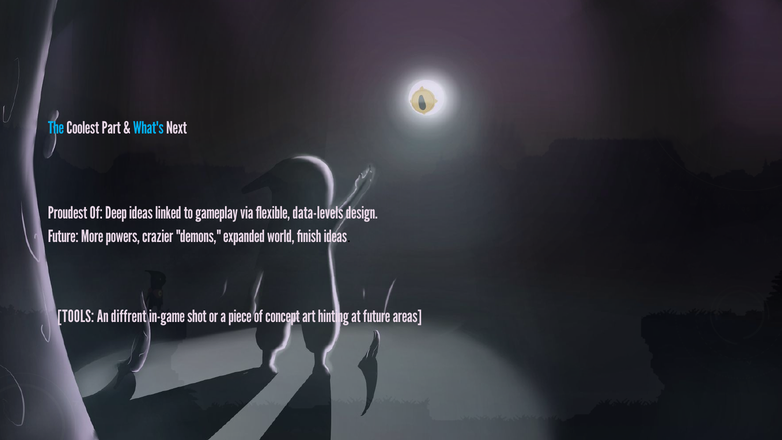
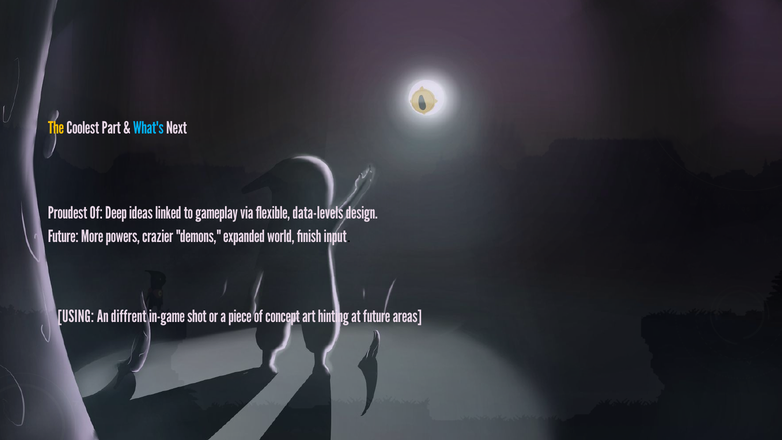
The colour: light blue -> yellow (56, 128)
finish ideas: ideas -> input (335, 237)
TOOLS: TOOLS -> USING (76, 316)
